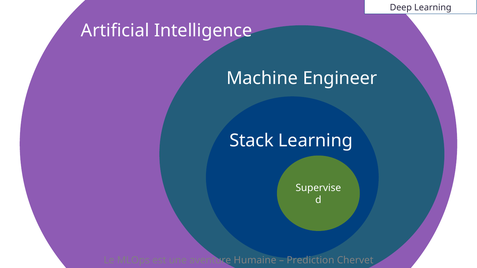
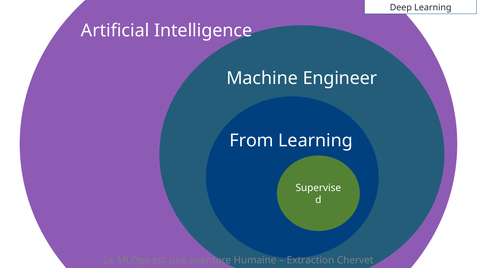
Stack: Stack -> From (252, 141)
Prediction: Prediction -> Extraction (310, 261)
